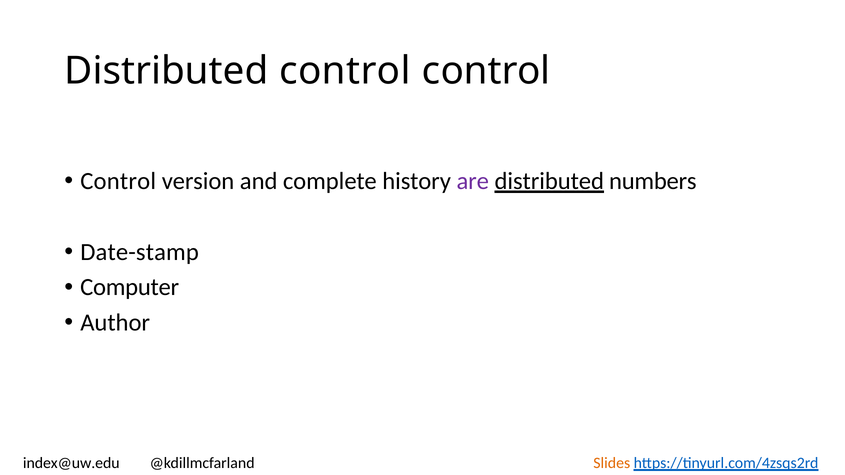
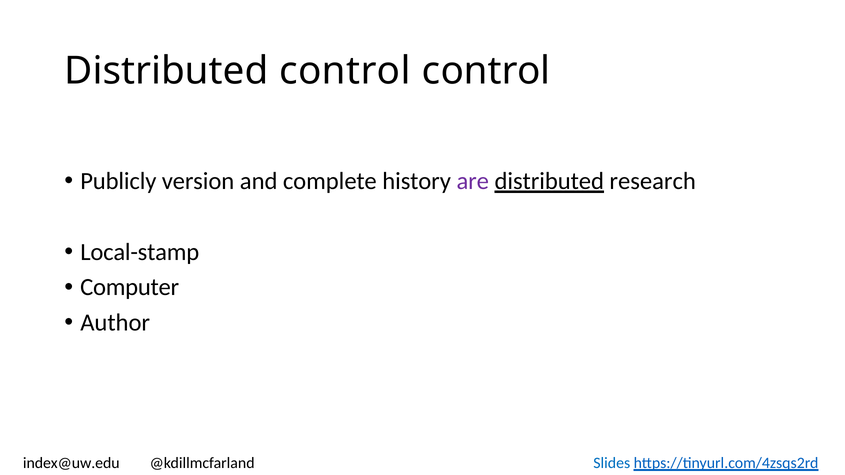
Control: Control -> Publicly (118, 181)
numbers: numbers -> research (653, 181)
Date-stamp: Date-stamp -> Local-stamp (140, 252)
Slides colour: orange -> blue (612, 463)
